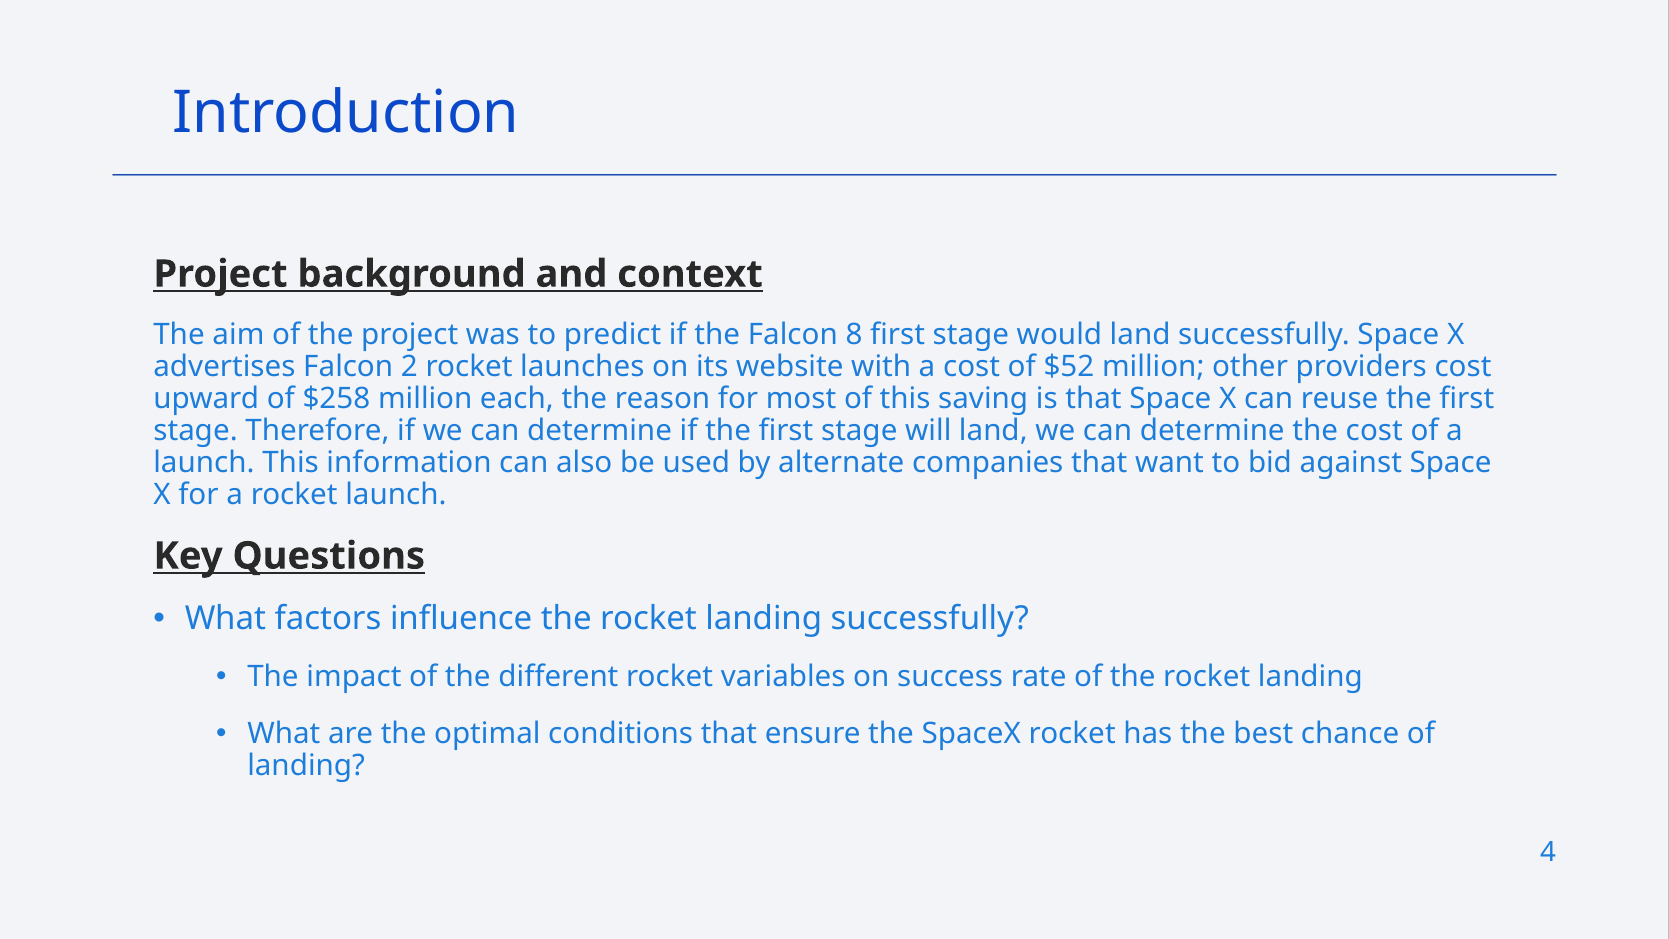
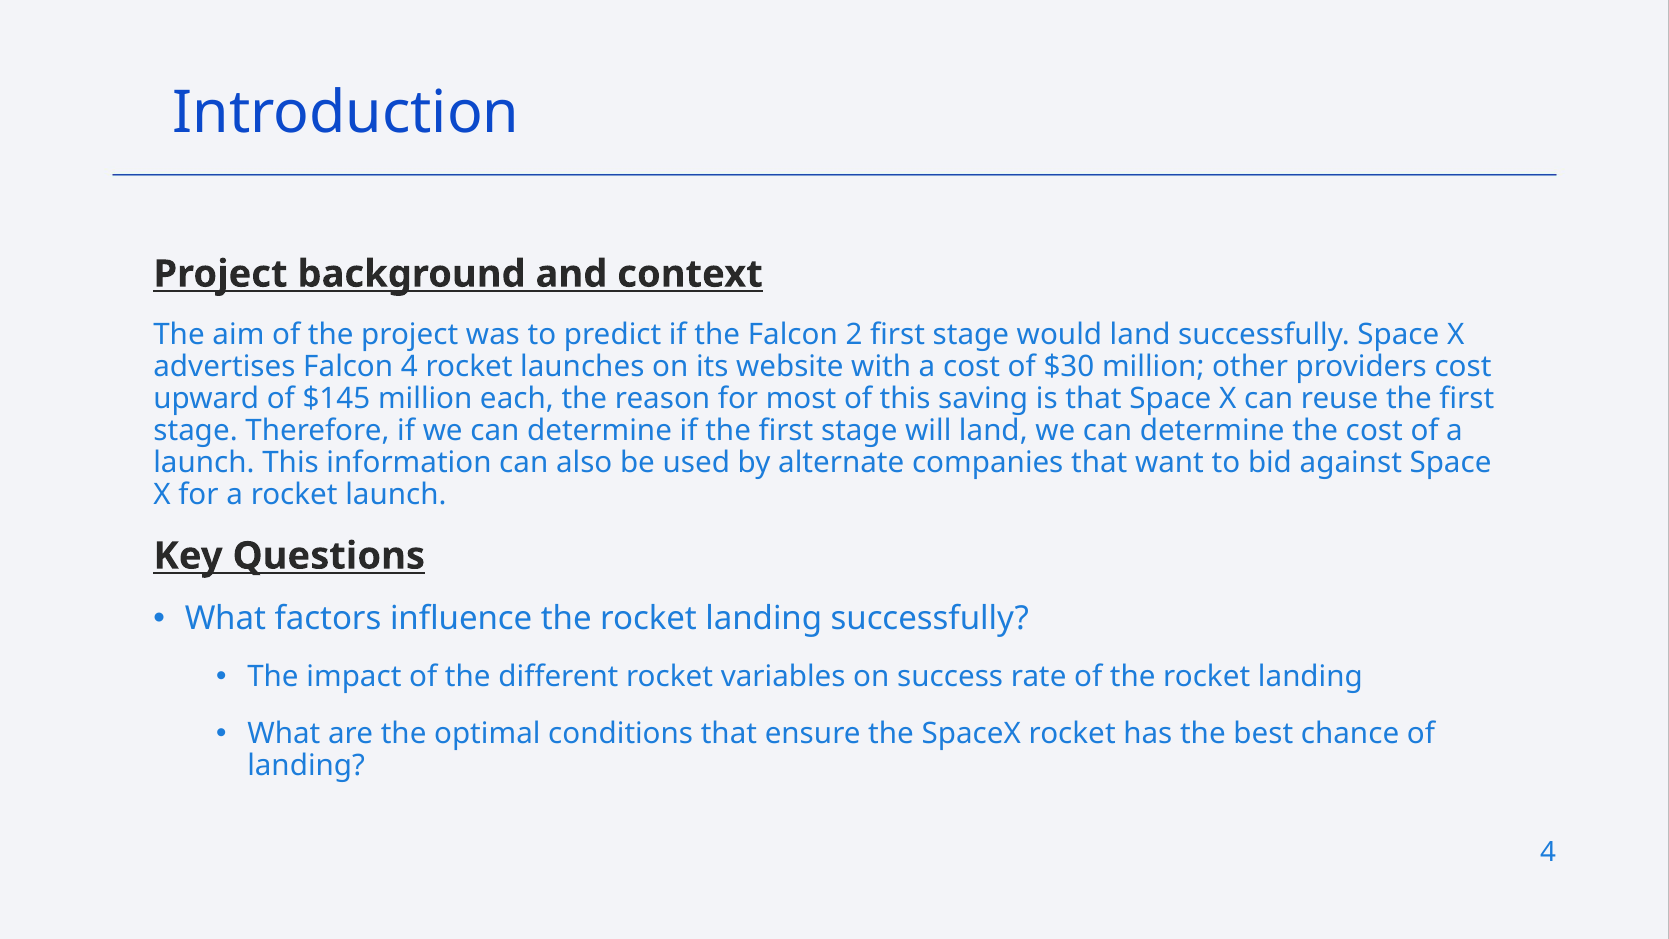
8: 8 -> 2 (854, 335)
Falcon 2: 2 -> 4 (409, 367)
$52: $52 -> $30 (1069, 367)
$258: $258 -> $145 (336, 399)
